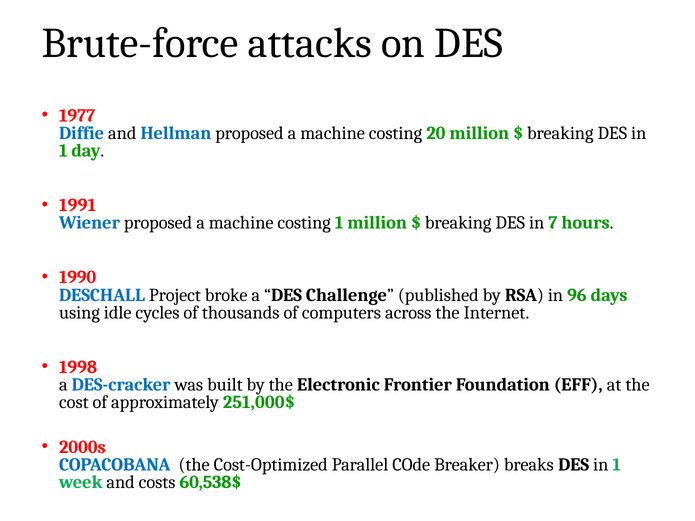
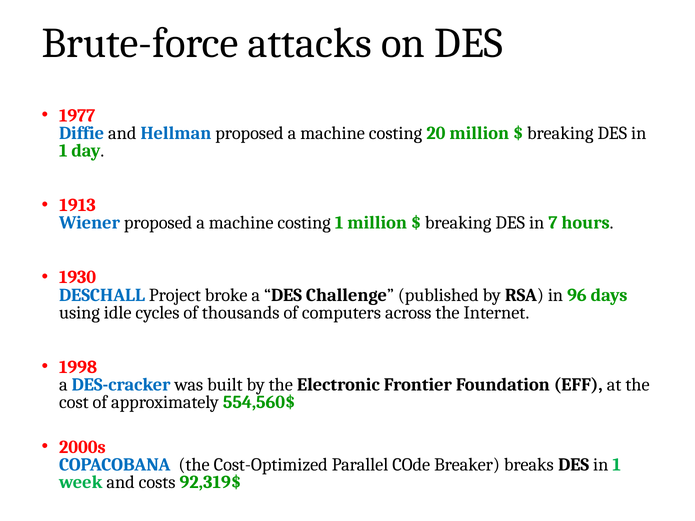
1991: 1991 -> 1913 (78, 205)
1990: 1990 -> 1930 (78, 278)
251,000$: 251,000$ -> 554,560$ (259, 402)
60,538$: 60,538$ -> 92,319$ (210, 482)
